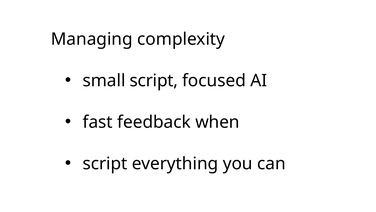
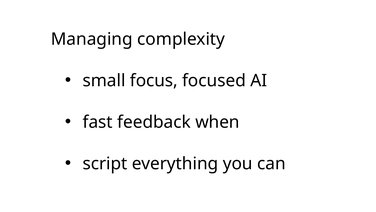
small script: script -> focus (154, 81)
